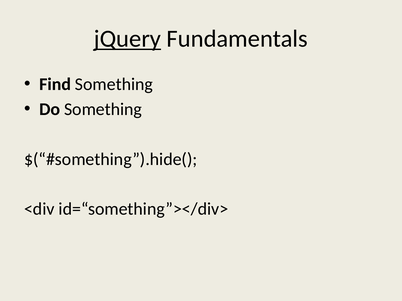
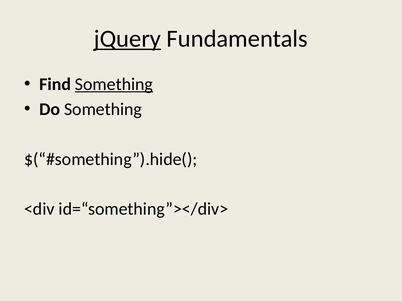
Something underline: none -> present (114, 84)
